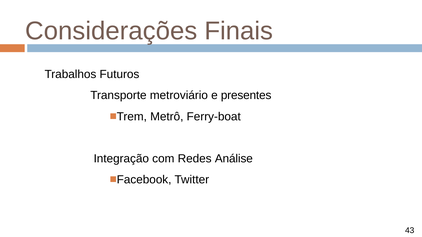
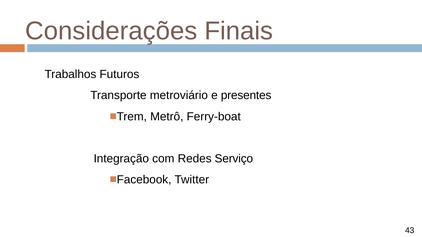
Análise: Análise -> Serviço (234, 159)
